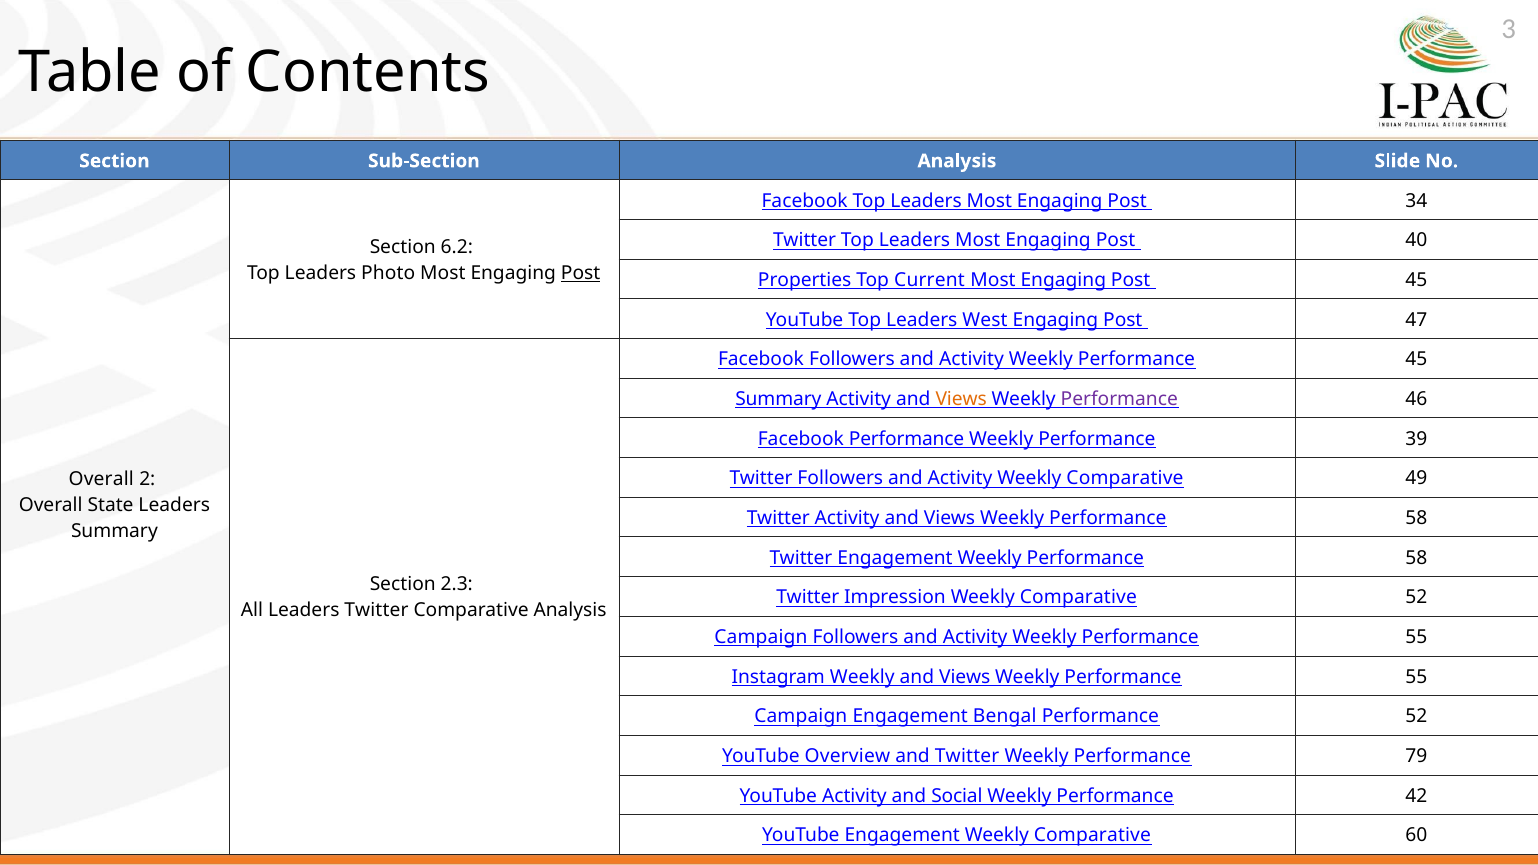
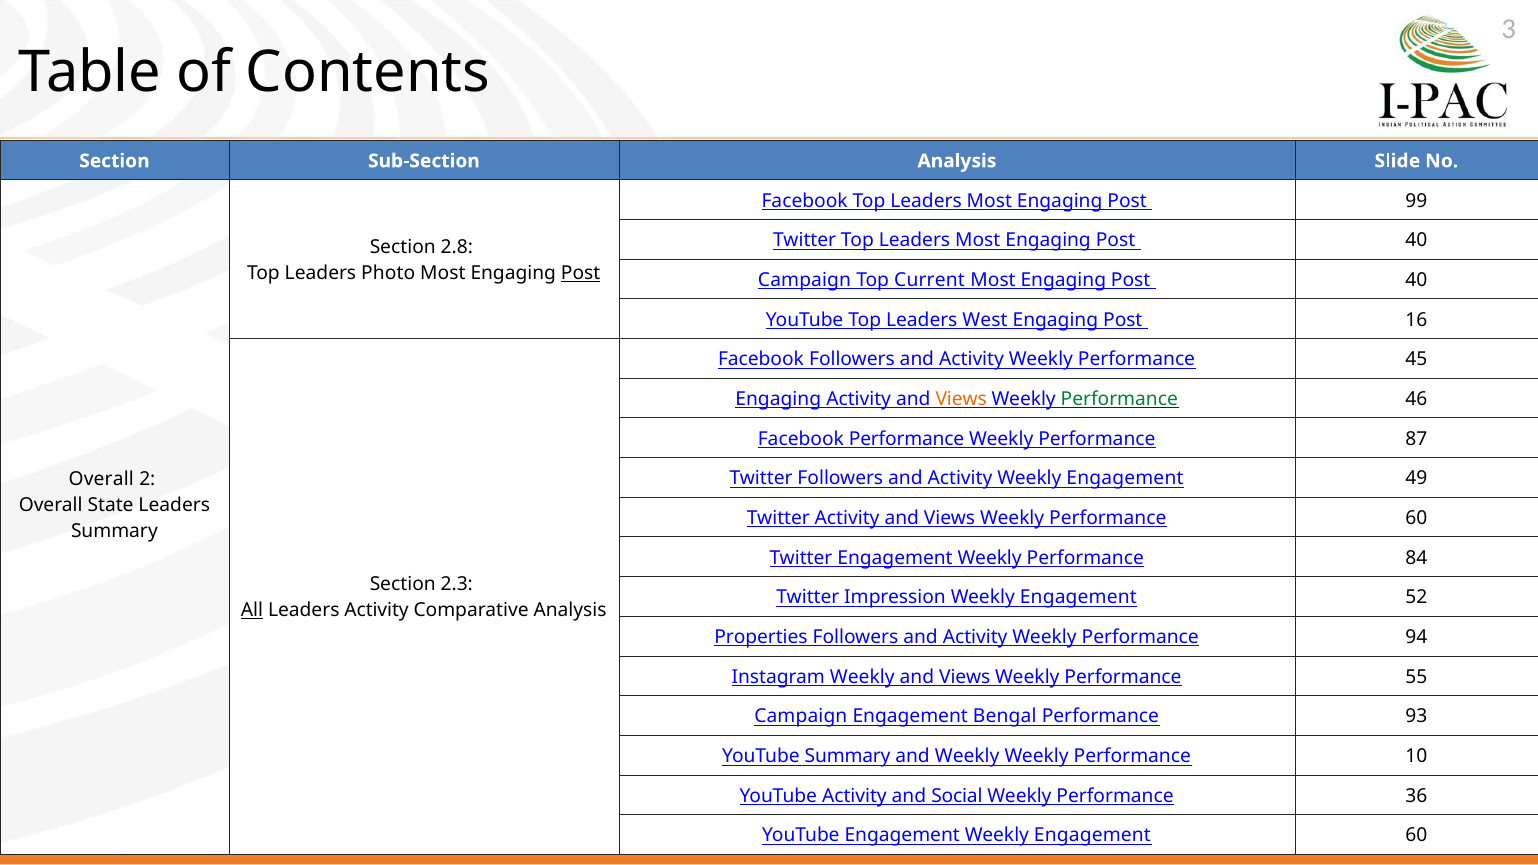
34: 34 -> 99 (1416, 201)
6.2: 6.2 -> 2.8 (457, 247)
Properties: Properties -> Campaign (805, 280)
45: 45 -> 40 (1416, 280)
47: 47 -> 16 (1416, 320)
Summary: Summary -> Engaging (778, 399)
Performance colour: purple -> green (1119, 399)
39: 39 -> 87 (1416, 439)
Activity Weekly Comparative: Comparative -> Engagement (1125, 479)
Views Weekly Performance 58: 58 -> 60 (1416, 518)
Engagement Weekly Performance 58: 58 -> 84 (1416, 558)
Impression Weekly Comparative: Comparative -> Engagement (1078, 598)
All underline: none -> present (252, 611)
Leaders Twitter: Twitter -> Activity (377, 611)
Campaign: Campaign -> Properties (761, 637)
Activity Weekly Performance 55: 55 -> 94 (1416, 637)
Performance 52: 52 -> 93 (1416, 717)
YouTube Overview: Overview -> Summary (848, 756)
and Twitter: Twitter -> Weekly (967, 756)
79: 79 -> 10 (1416, 756)
42: 42 -> 36 (1416, 796)
Engagement Weekly Comparative: Comparative -> Engagement (1092, 836)
